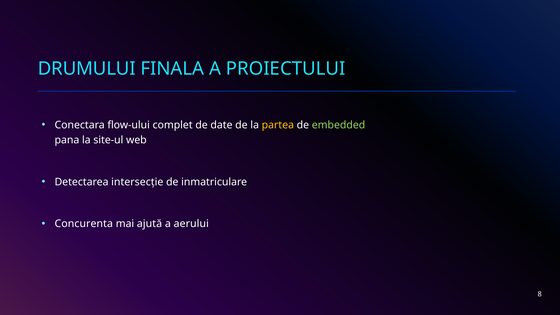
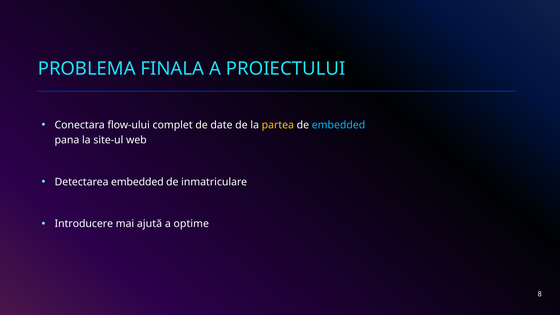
DRUMULUI: DRUMULUI -> PROBLEMA (87, 69)
embedded colour: light green -> light blue (339, 125)
Detectarea intersecție: intersecție -> embedded (137, 182)
Concurenta: Concurenta -> Introducere (84, 224)
aerului: aerului -> optime (191, 224)
